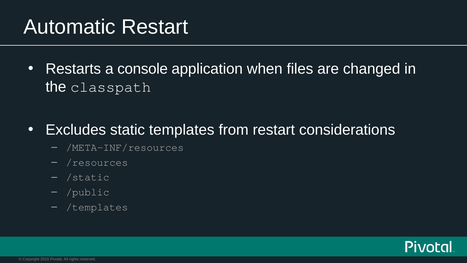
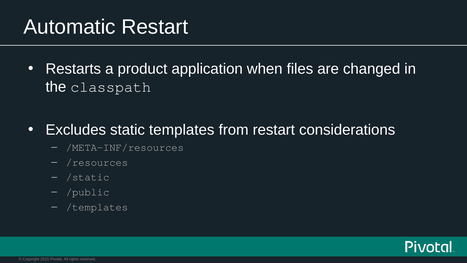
console: console -> product (143, 69)
